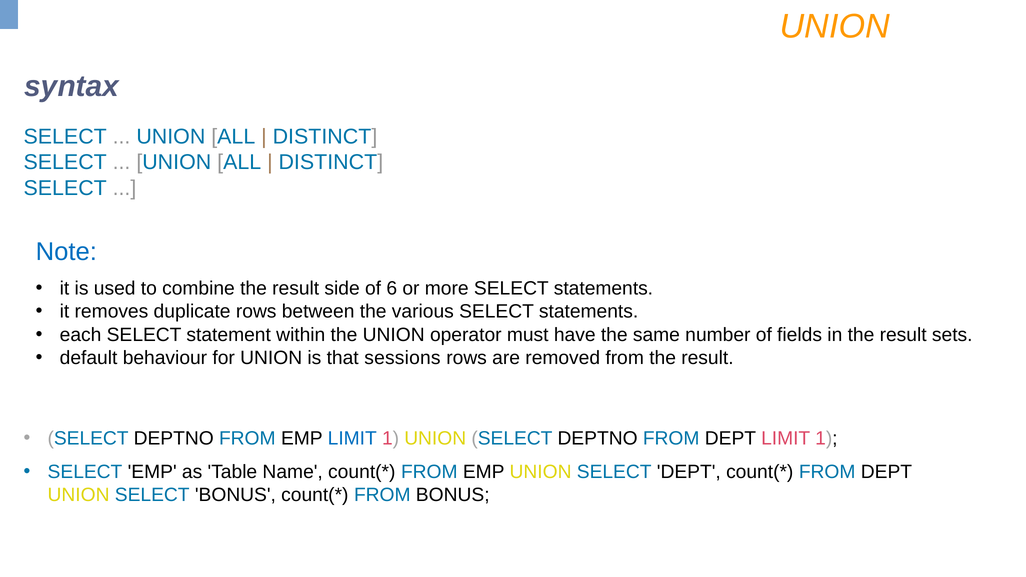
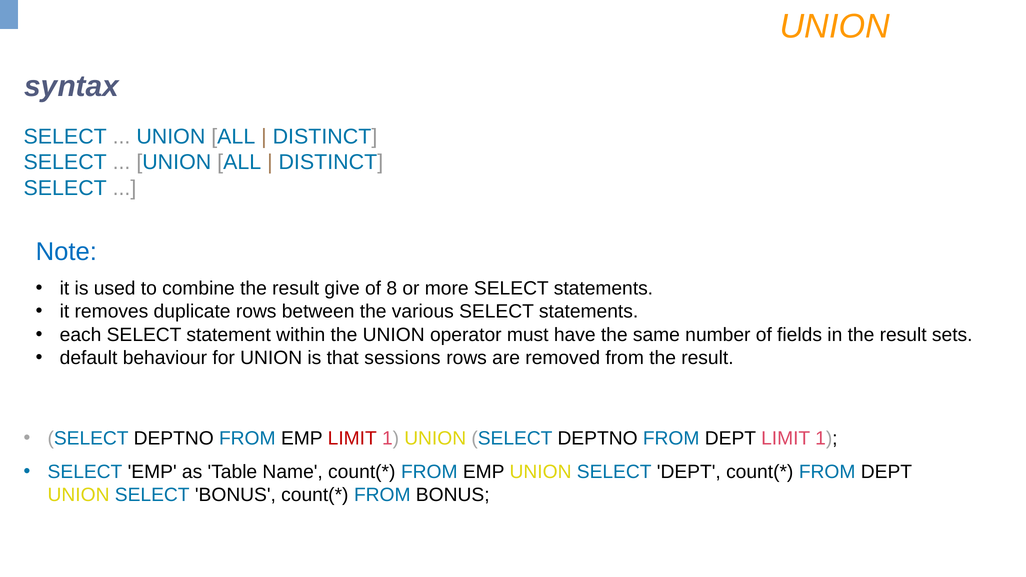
side: side -> give (342, 289)
6: 6 -> 8 (392, 289)
LIMIT colour: blue -> red (352, 439)
